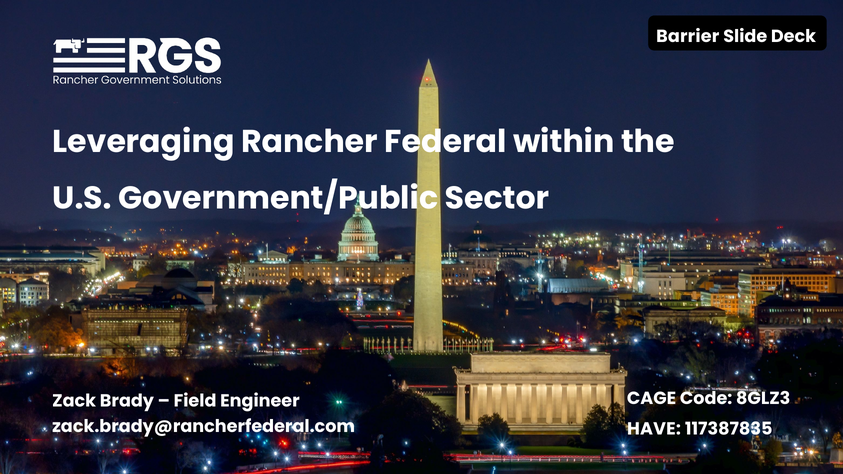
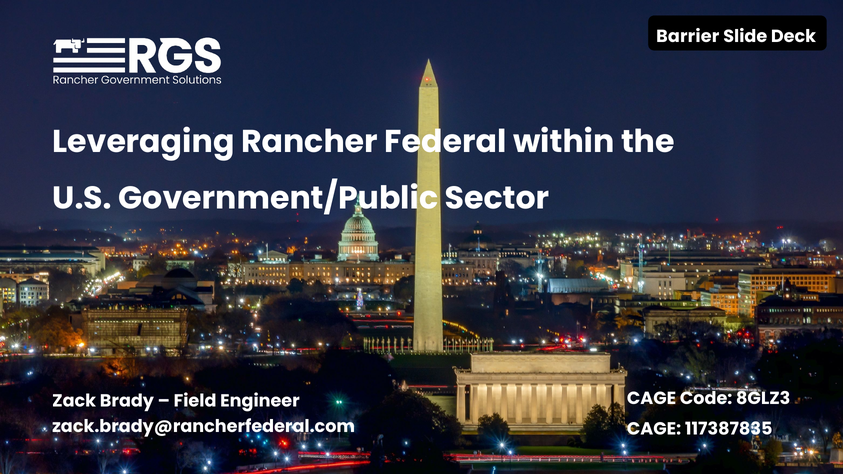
HAVE: HAVE -> CAGE (654, 429)
